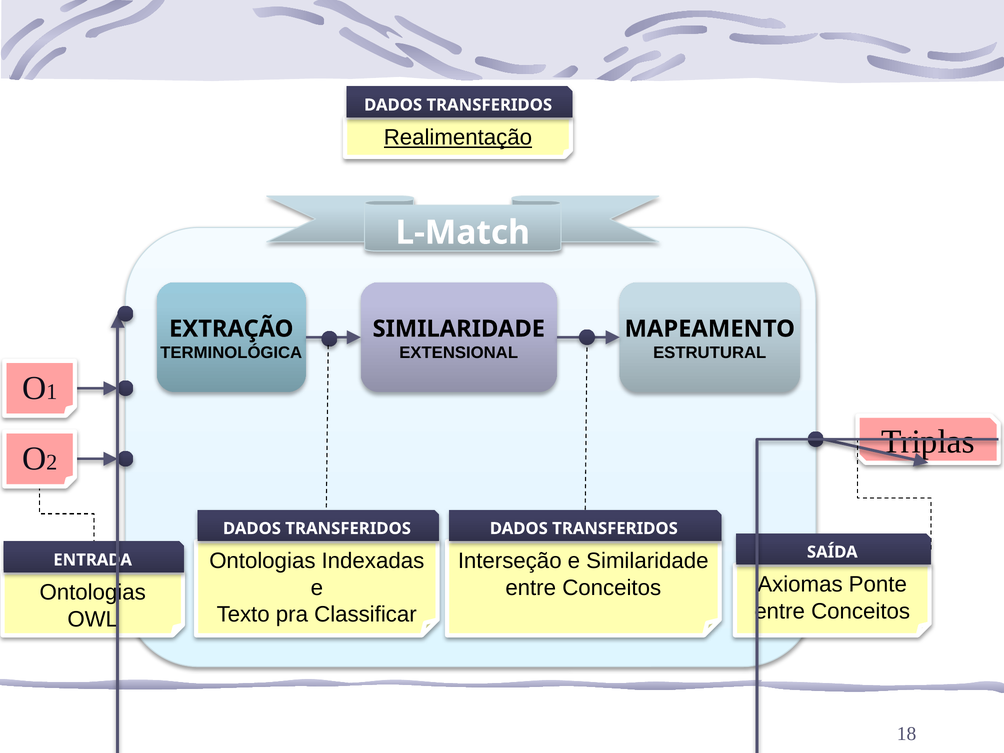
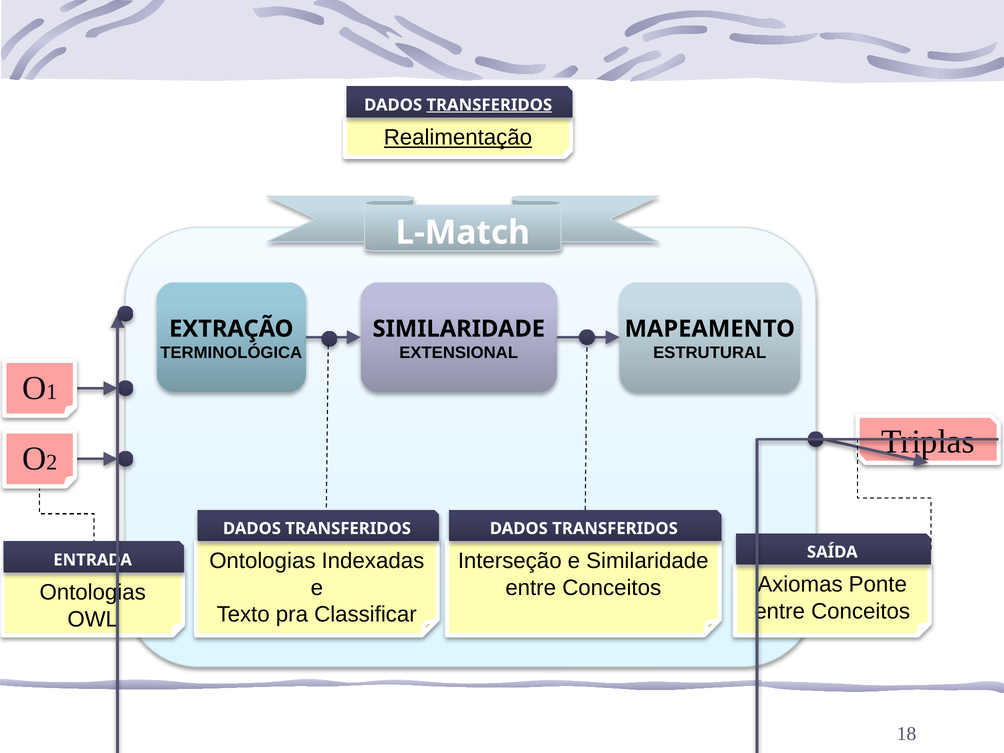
TRANSFERIDOS underline: none -> present (489, 105)
